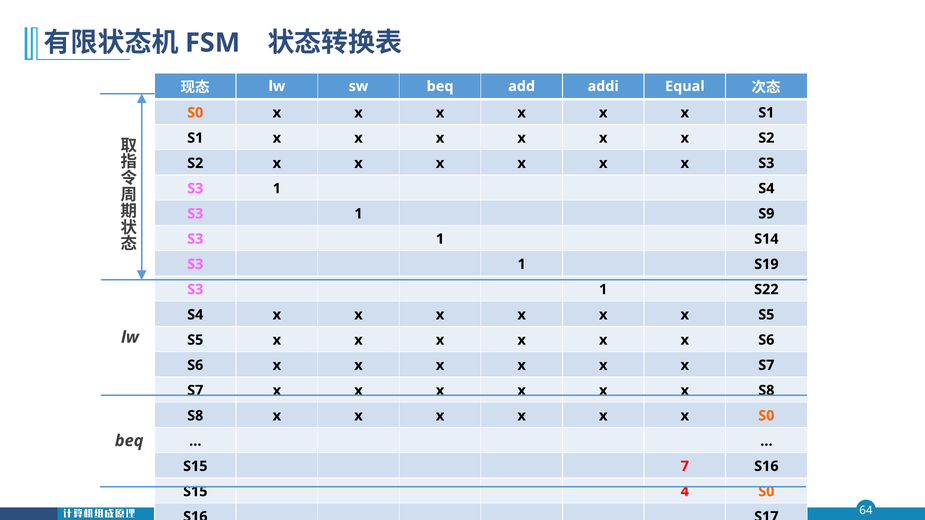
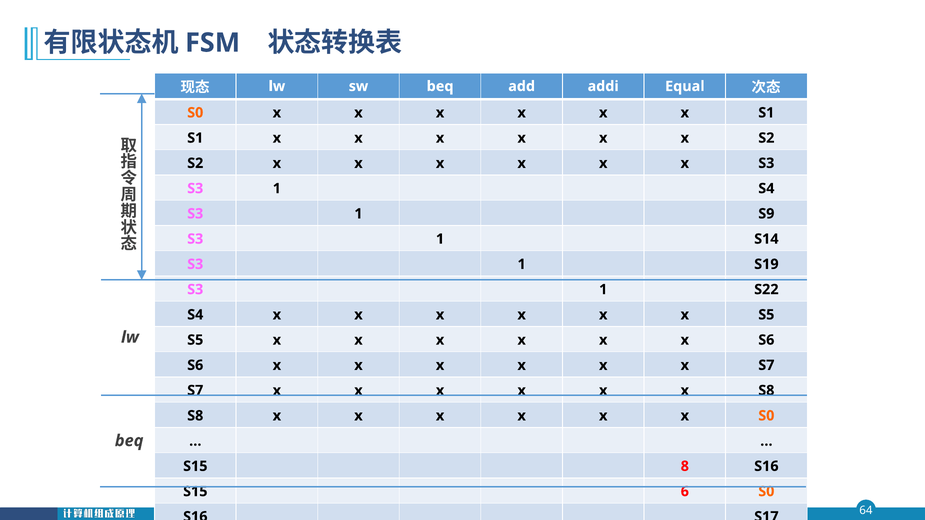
7: 7 -> 8 (685, 466)
4: 4 -> 6 (685, 492)
